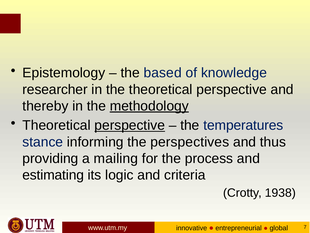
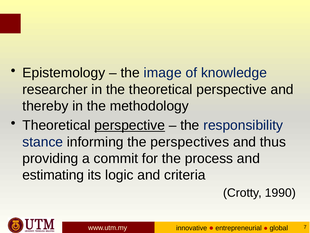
based: based -> image (163, 73)
methodology underline: present -> none (149, 106)
temperatures: temperatures -> responsibility (243, 125)
mailing: mailing -> commit (116, 158)
1938: 1938 -> 1990 (280, 193)
